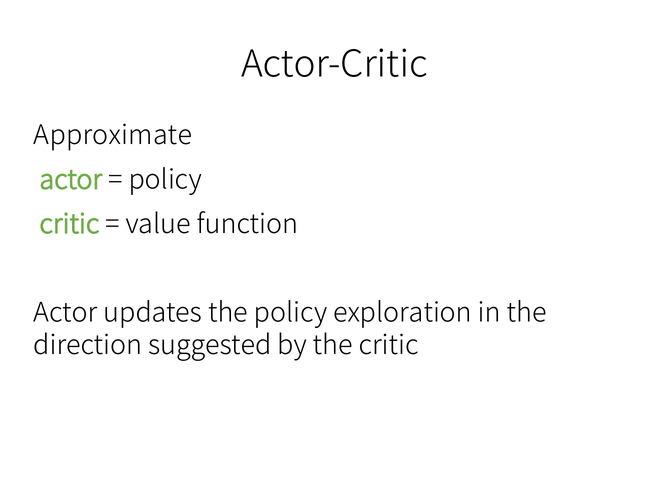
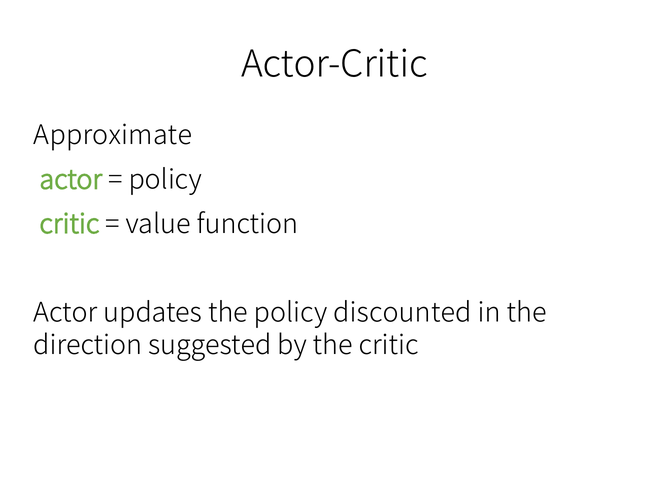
exploration: exploration -> discounted (402, 313)
